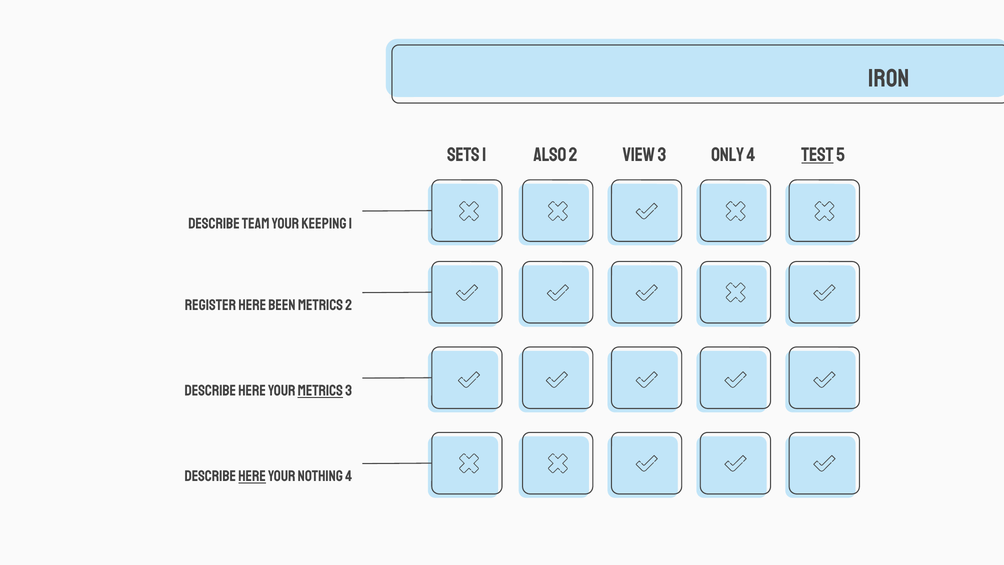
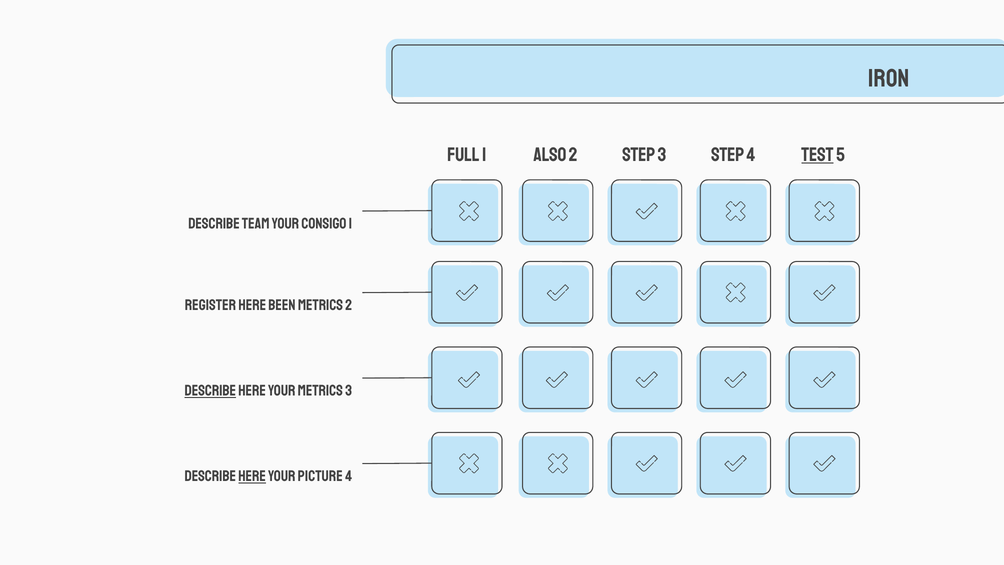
SETS: SETS -> FULL (463, 155)
2 VIEW: VIEW -> STEP (639, 155)
3 ONLY: ONLY -> STEP (728, 155)
keeping: keeping -> consigo (324, 224)
Describe underline: none -> present (210, 391)
metrics underline: present -> none (320, 391)
nothing: nothing -> picture (320, 476)
